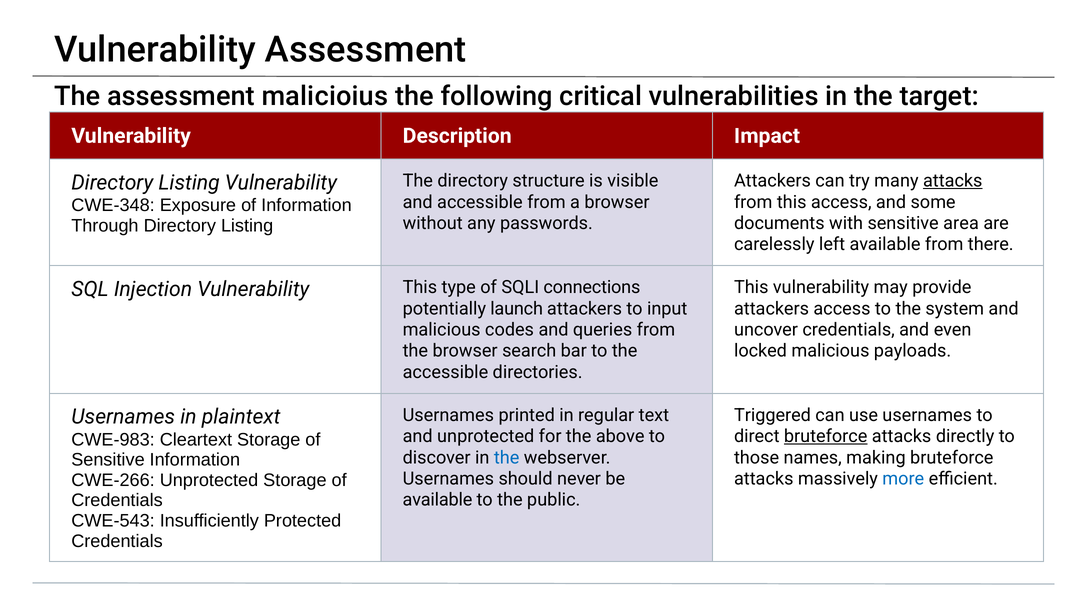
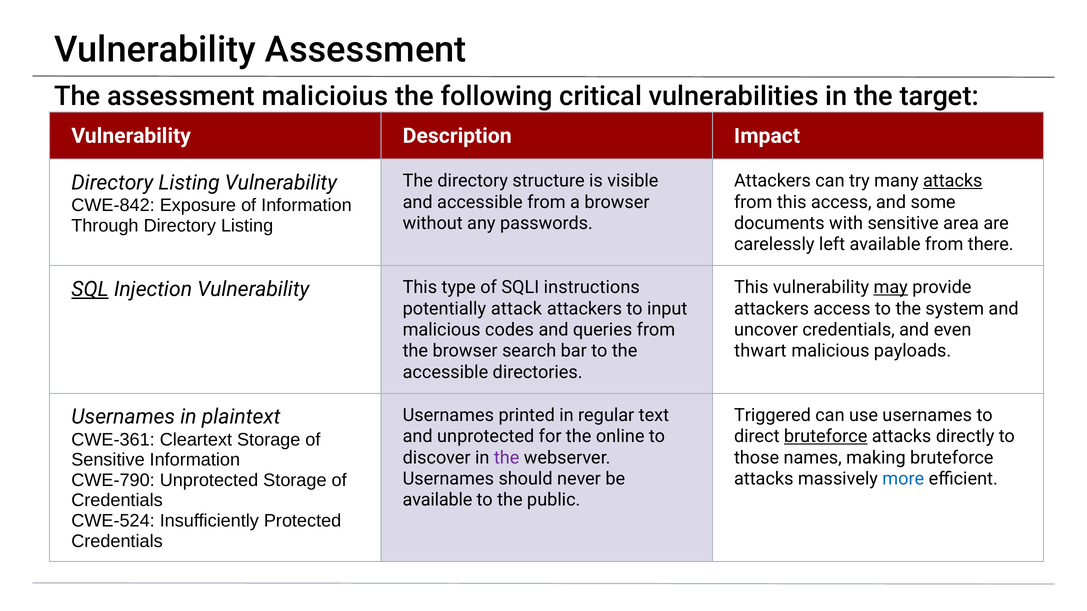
CWE-348: CWE-348 -> CWE-842 (113, 206)
may underline: none -> present (891, 288)
SQL underline: none -> present (90, 289)
connections: connections -> instructions (592, 288)
launch: launch -> attack (516, 309)
locked: locked -> thwart (760, 351)
above: above -> online (620, 437)
CWE-983: CWE-983 -> CWE-361 (113, 440)
the colour: blue -> purple (507, 458)
CWE-266: CWE-266 -> CWE-790 (113, 481)
CWE-543: CWE-543 -> CWE-524 (113, 521)
